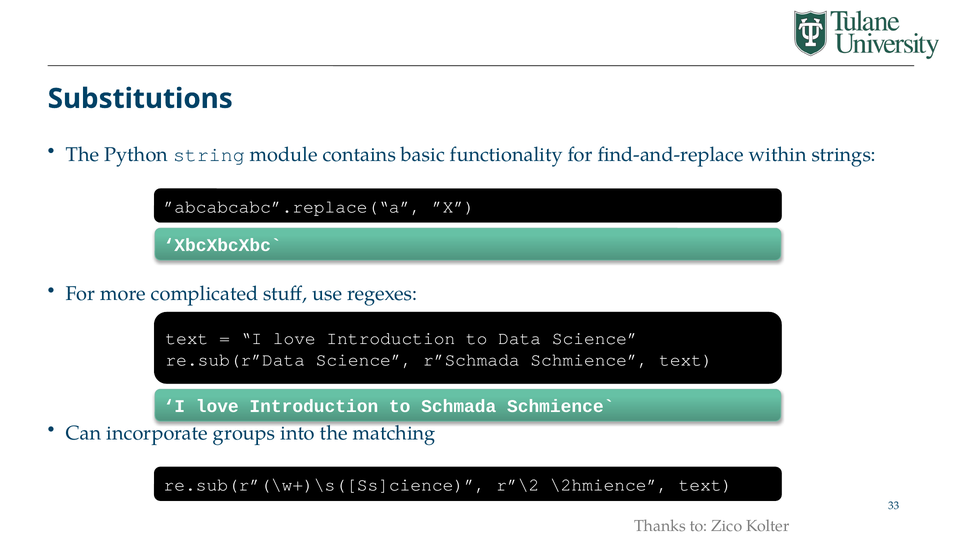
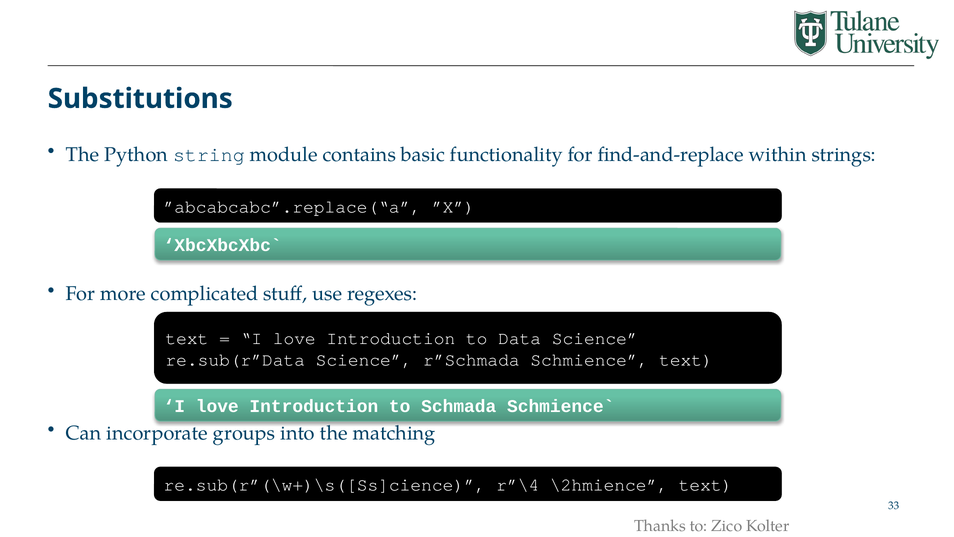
r”\2: r”\2 -> r”\4 (518, 485)
